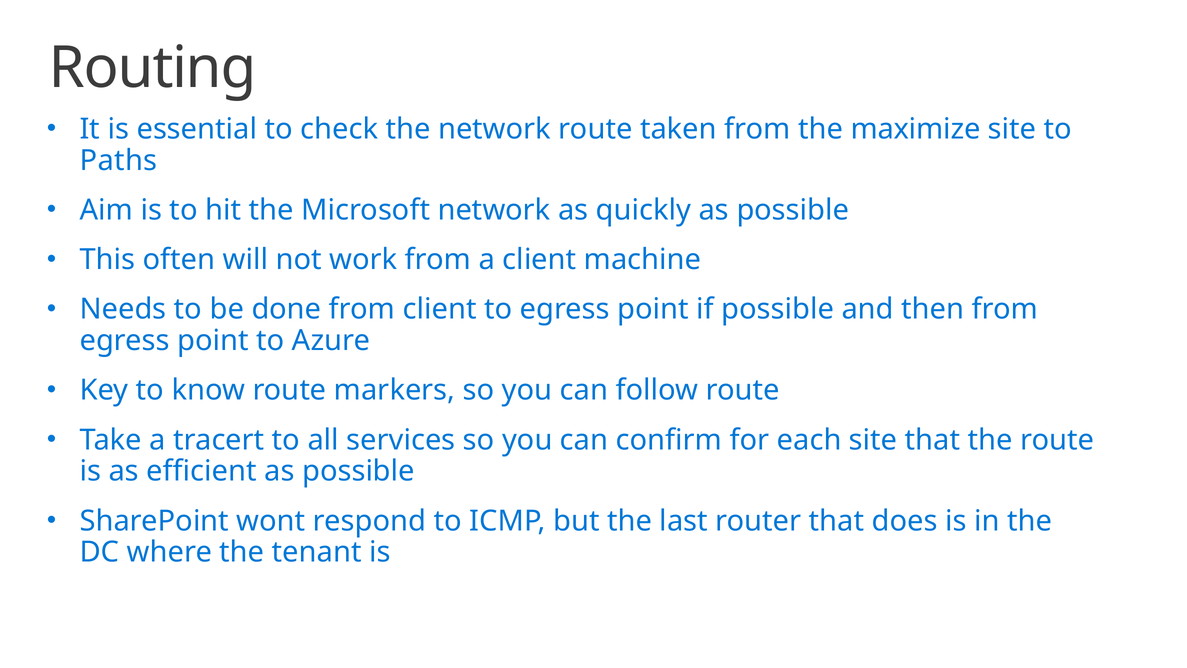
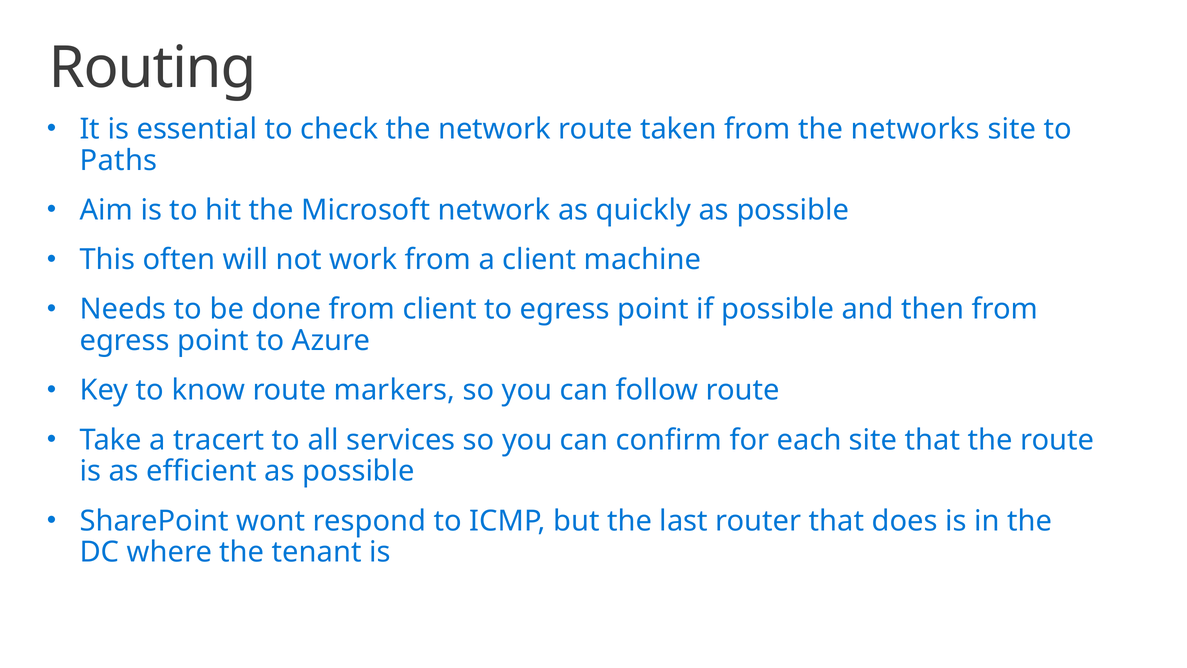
maximize: maximize -> networks (915, 129)
